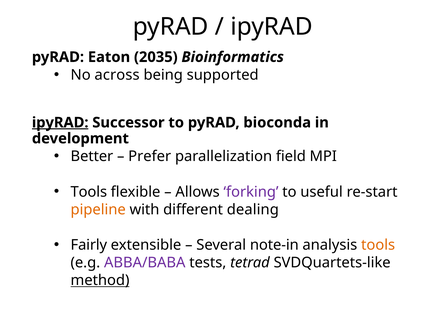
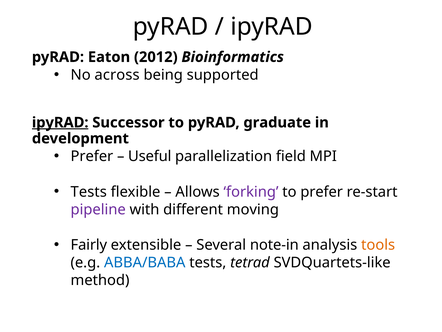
2035: 2035 -> 2012 (156, 57)
bioconda: bioconda -> graduate (277, 122)
Better: Better -> Prefer (92, 156)
Prefer: Prefer -> Useful (150, 156)
Tools: Tools -> Tests (89, 192)
to useful: useful -> prefer (322, 192)
pipeline colour: orange -> purple (98, 209)
dealing: dealing -> moving (253, 209)
ABBA/BABA colour: purple -> blue (145, 262)
method underline: present -> none (100, 280)
